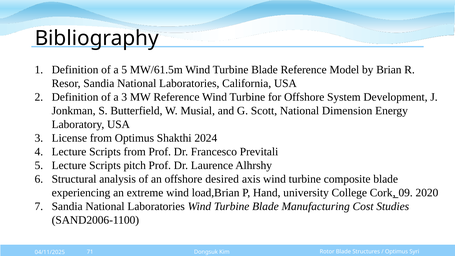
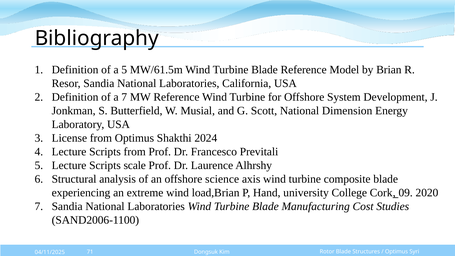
a 3: 3 -> 7 (124, 97)
pitch: pitch -> scale (135, 165)
desired: desired -> science (222, 179)
